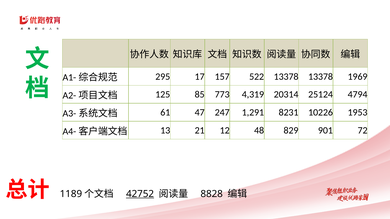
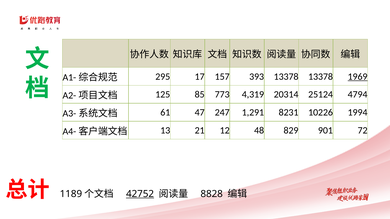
522: 522 -> 393 (257, 77)
1969 underline: none -> present (358, 77)
1953: 1953 -> 1994 (358, 113)
